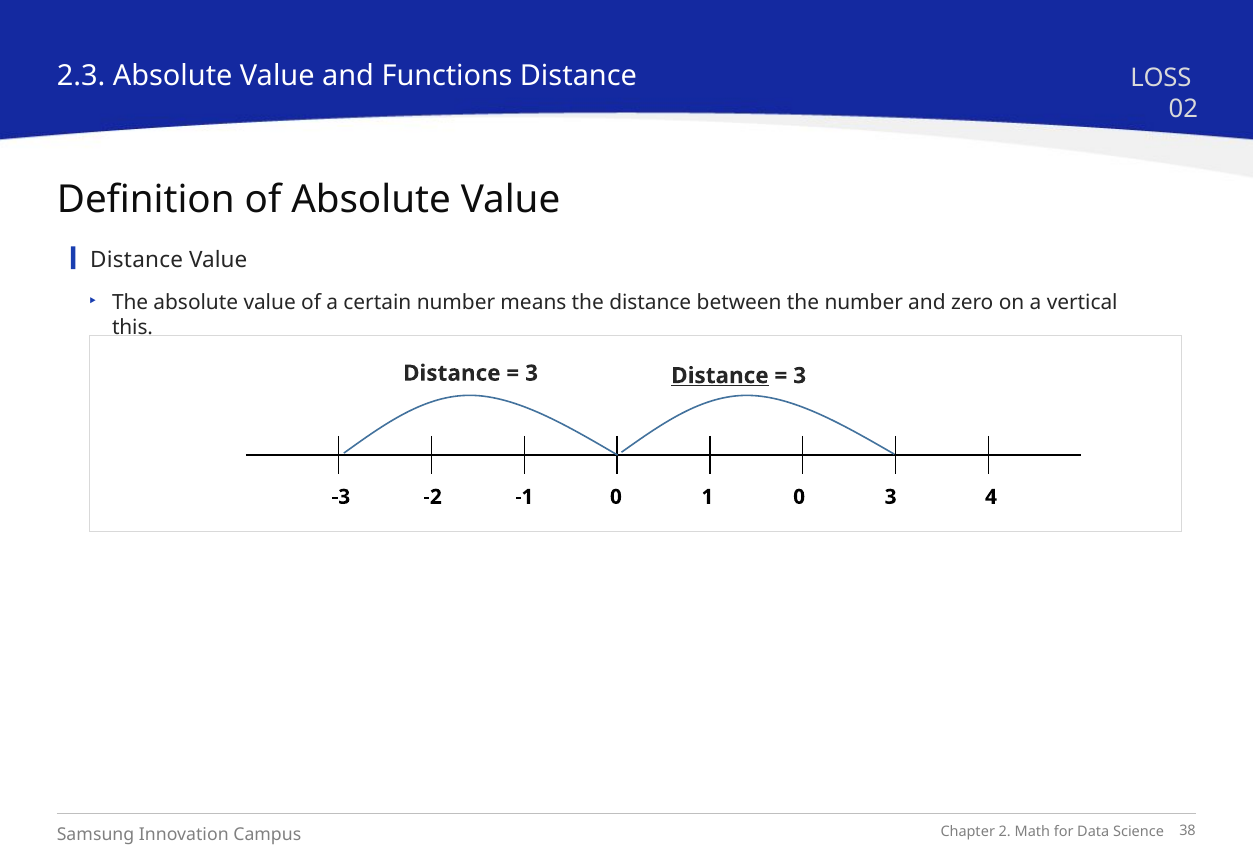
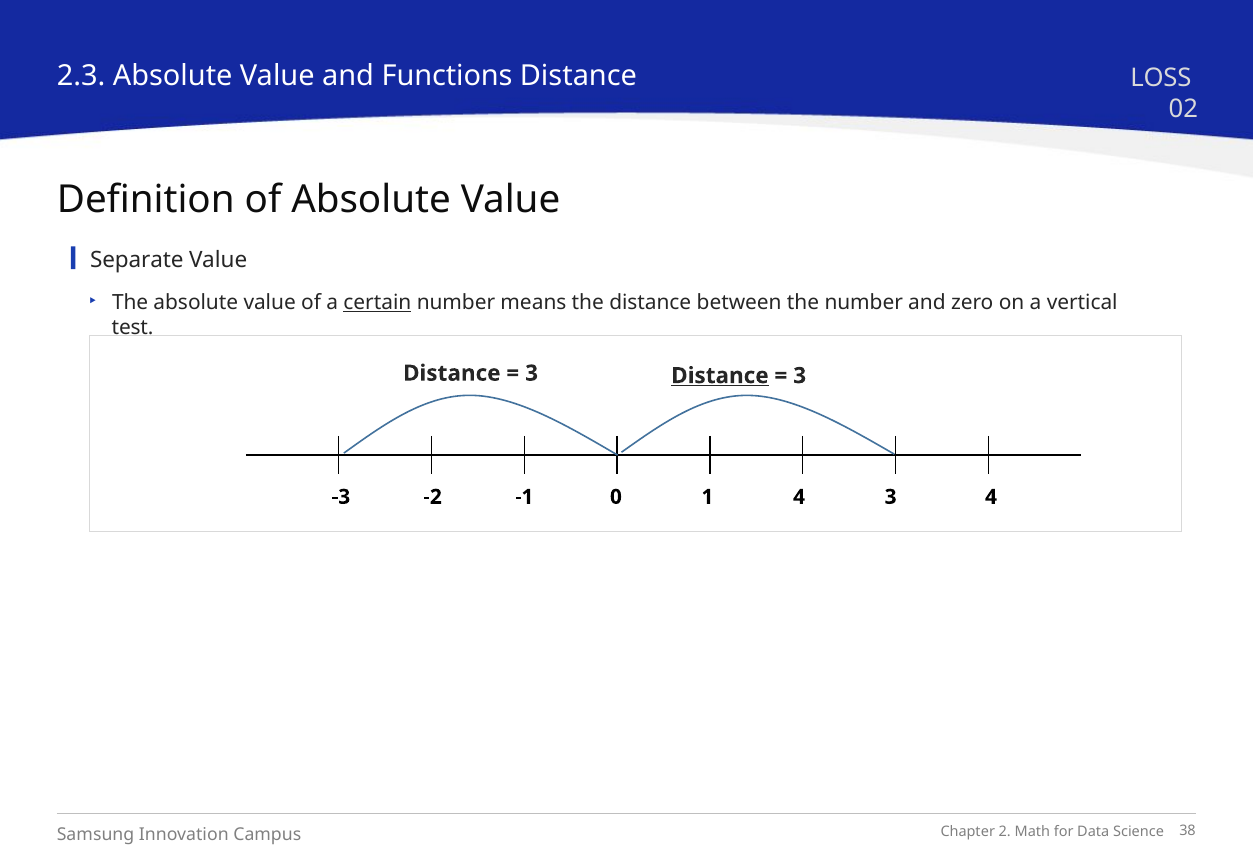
Distance: Distance -> Separate (137, 260)
certain underline: none -> present (377, 302)
this: this -> test (133, 327)
1 0: 0 -> 4 (799, 497)
